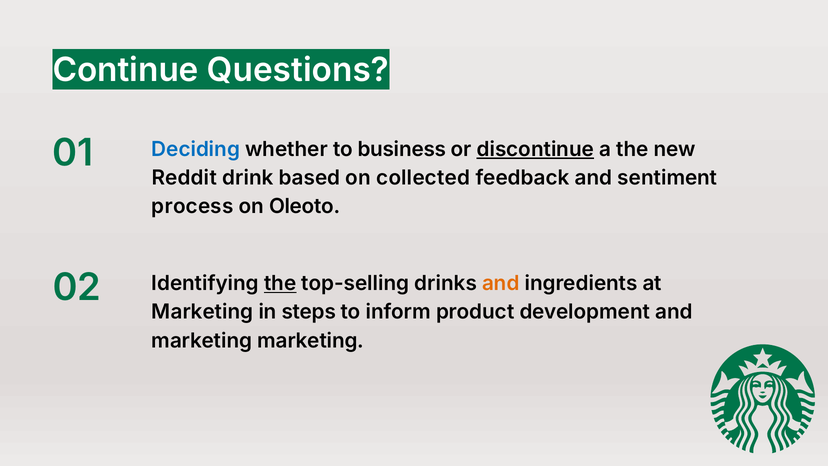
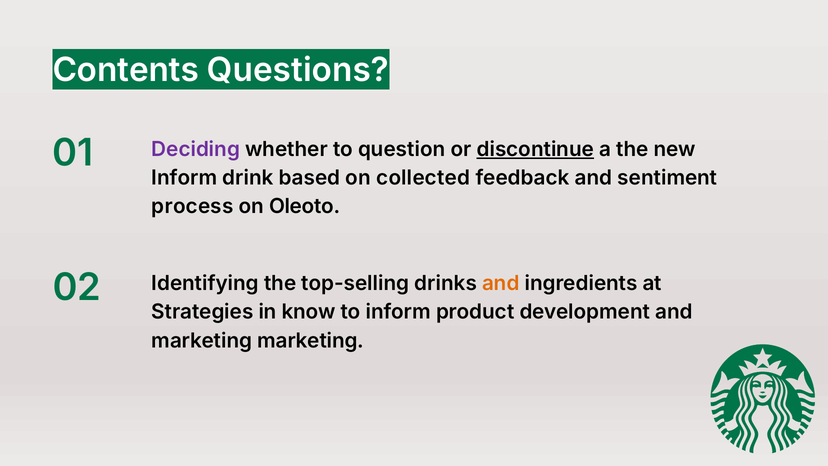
Continue: Continue -> Contents (126, 70)
Deciding colour: blue -> purple (196, 149)
business: business -> question (402, 149)
Reddit: Reddit -> Inform (184, 178)
the underline: present -> none (280, 283)
Marketing: Marketing -> Strategies (202, 312)
steps: steps -> know (309, 312)
